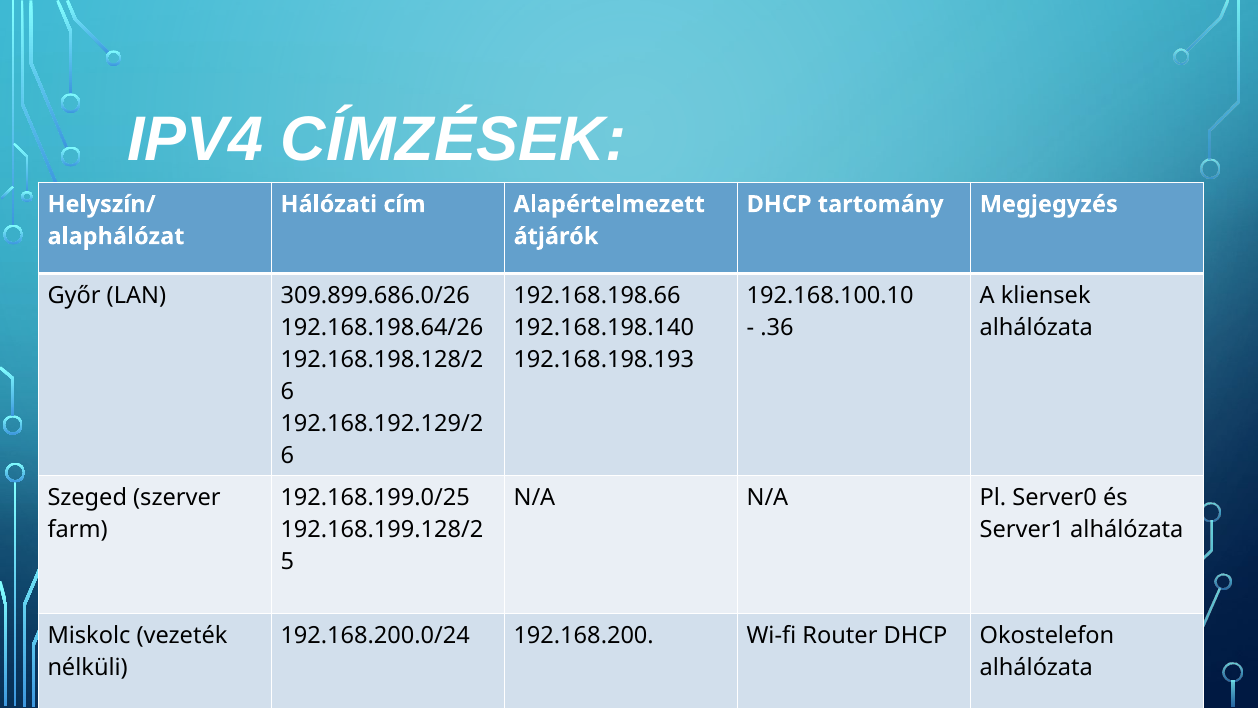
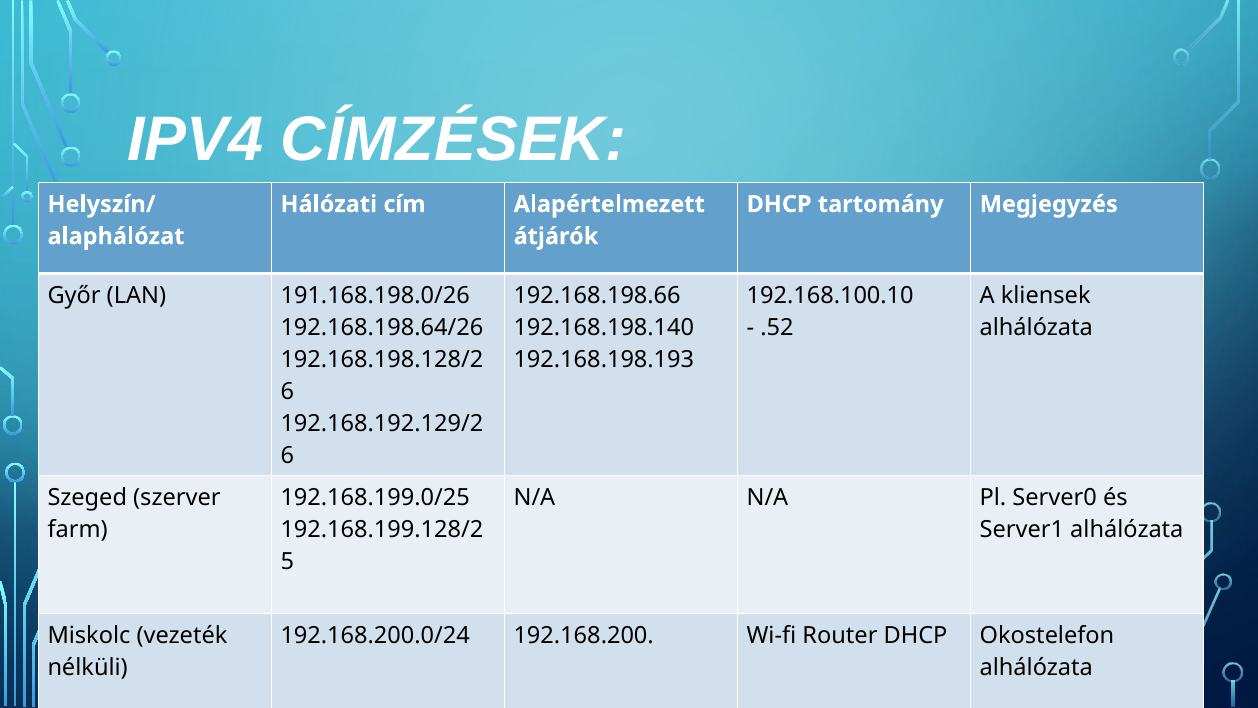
309.899.686.0/26: 309.899.686.0/26 -> 191.168.198.0/26 (375, 295)
.36: .36 -> .52 (777, 327)
